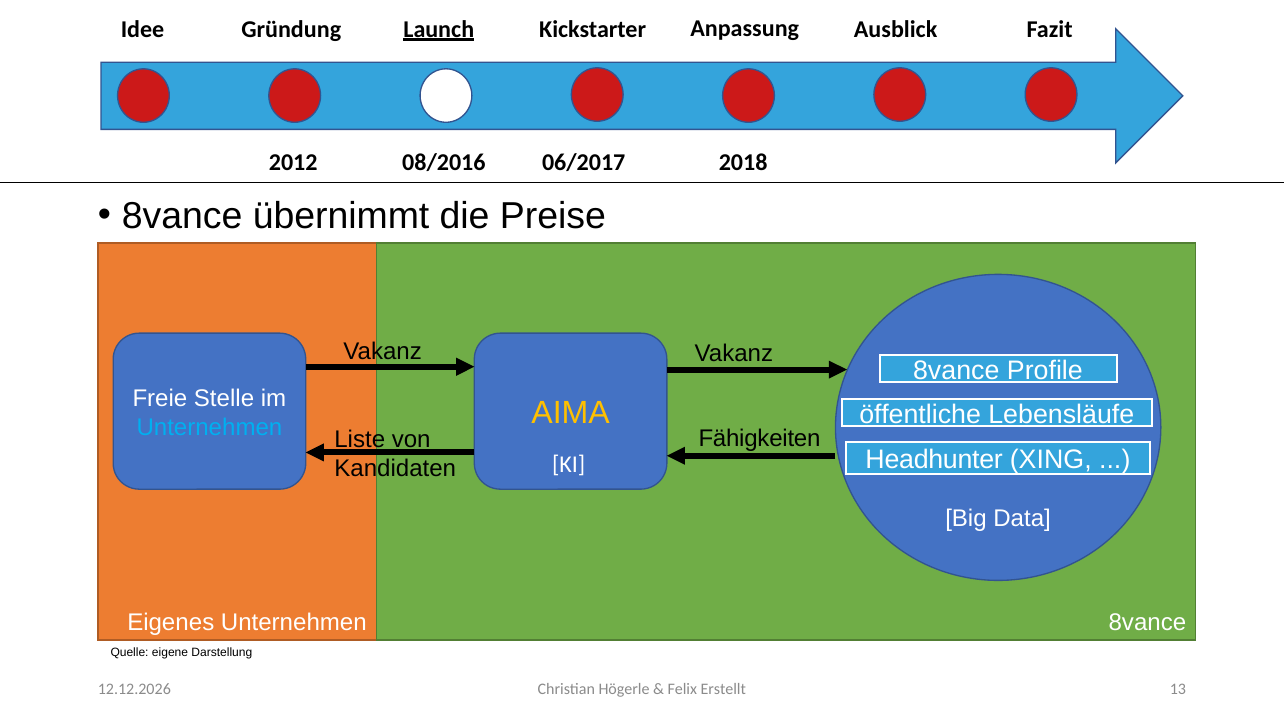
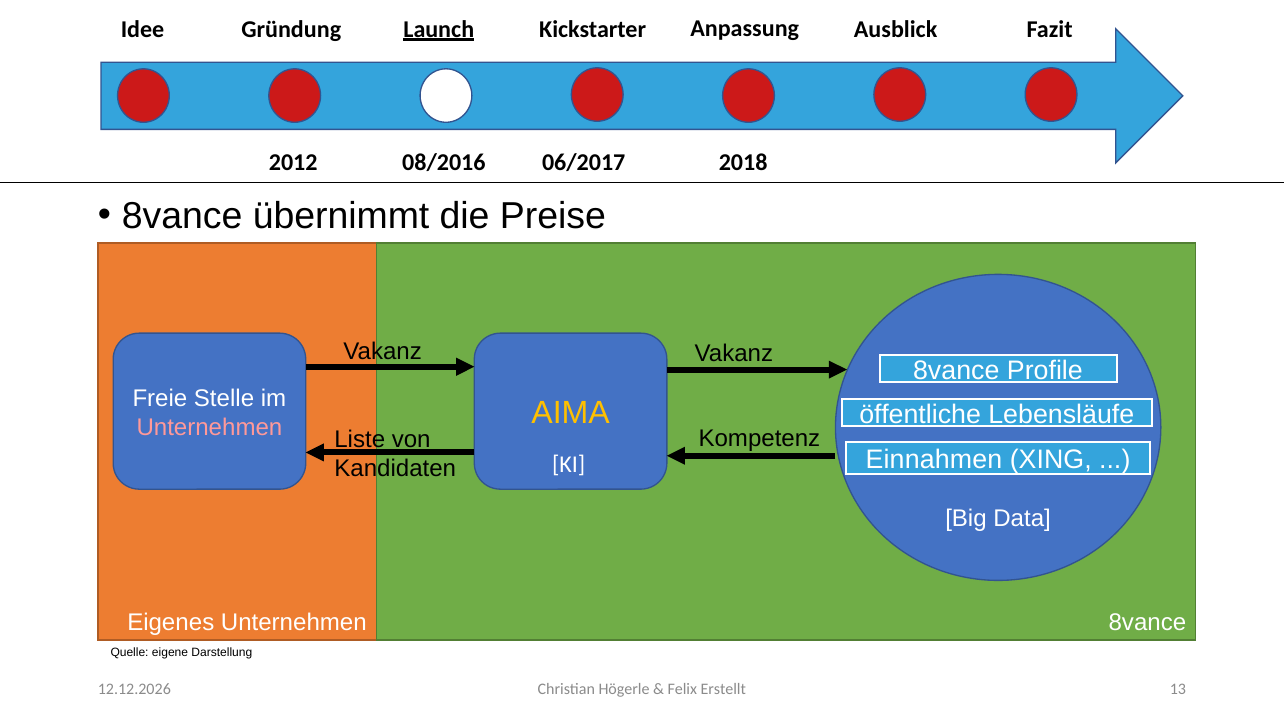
Unternehmen colour: light blue -> pink (209, 427)
Fähigkeiten: Fähigkeiten -> Kompetenz (759, 438)
Headhunter: Headhunter -> Einnahmen (934, 460)
